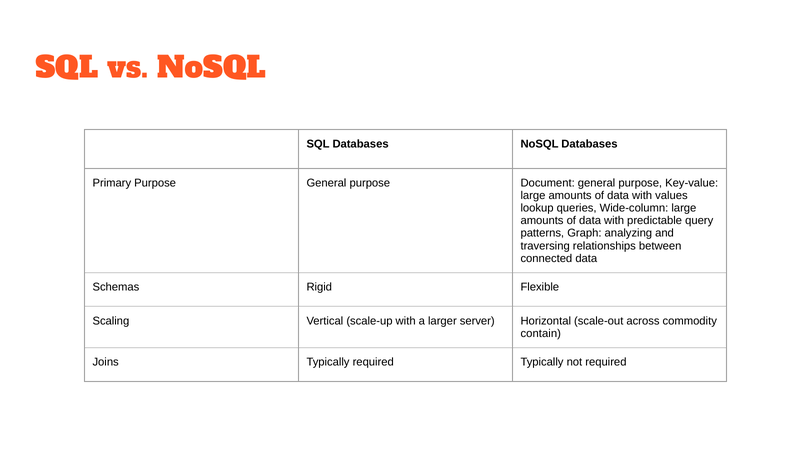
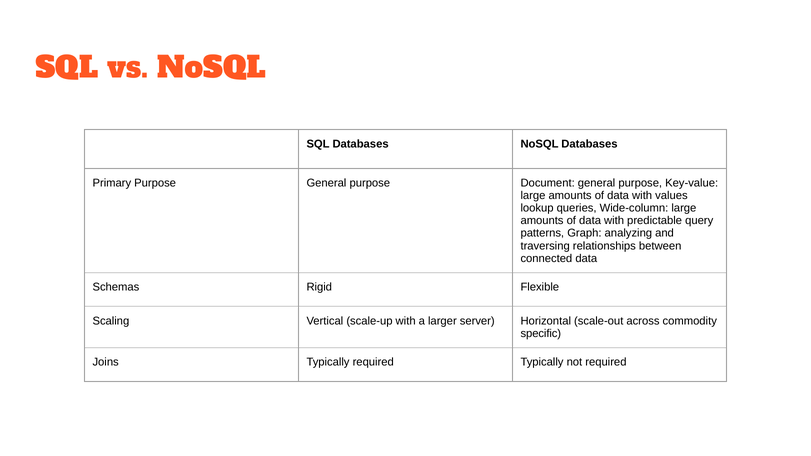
contain: contain -> specific (541, 334)
